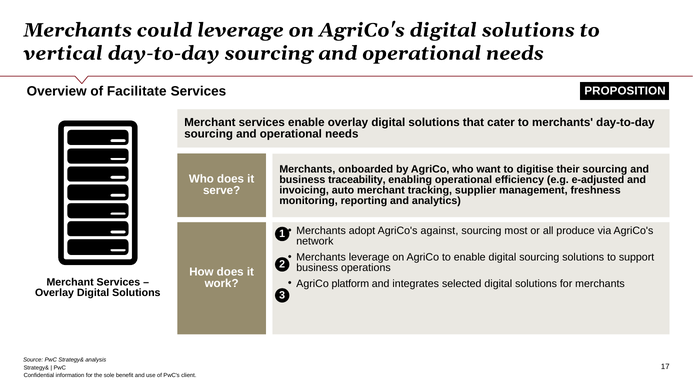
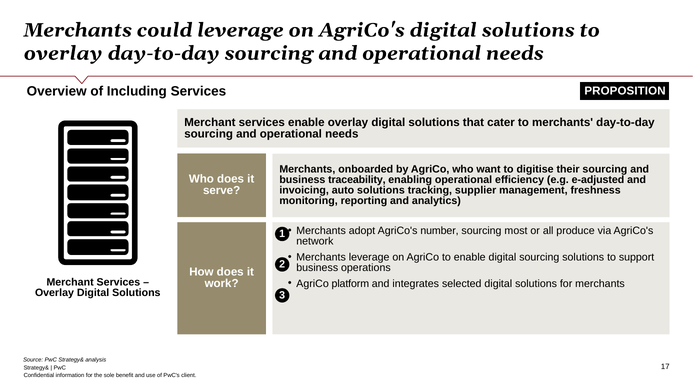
vertical: vertical -> overlay (63, 53)
Facilitate: Facilitate -> Including (137, 91)
auto merchant: merchant -> solutions (381, 190)
against: against -> number (440, 231)
